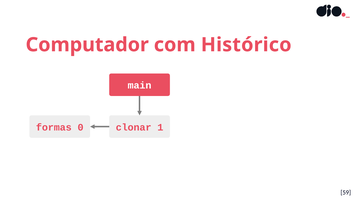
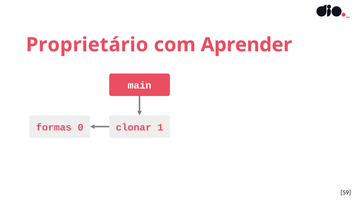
Computador: Computador -> Proprietário (87, 45)
Histórico: Histórico -> Aprender (246, 45)
